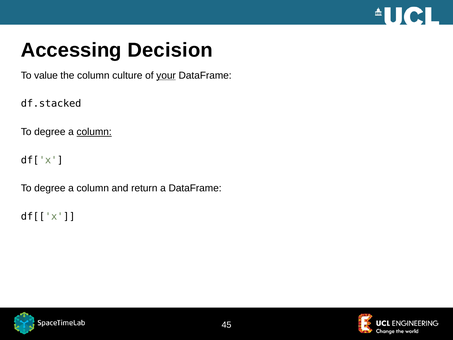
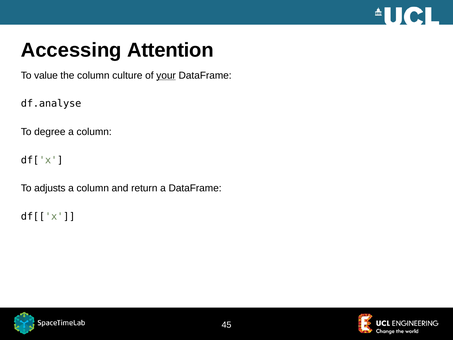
Decision: Decision -> Attention (170, 50)
df.stacked: df.stacked -> df.analyse (51, 104)
column underline: present -> none (94, 132)
degree: degree -> adjusts (50, 188)
